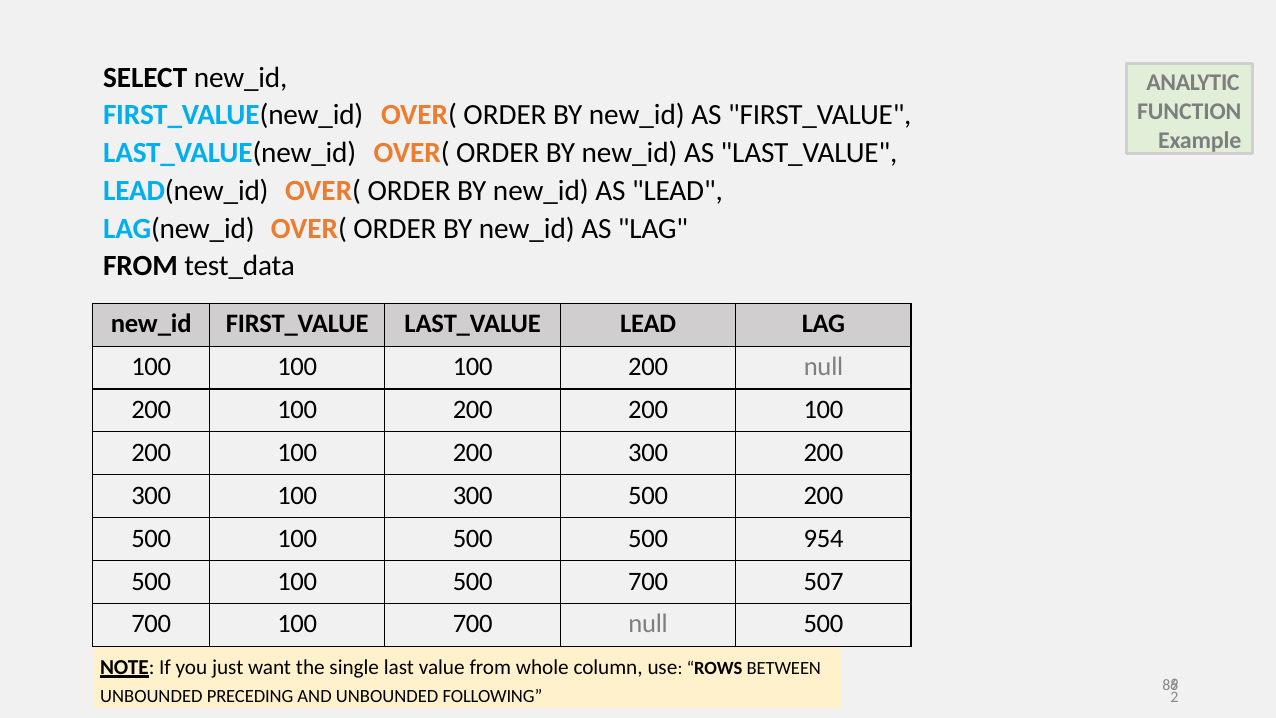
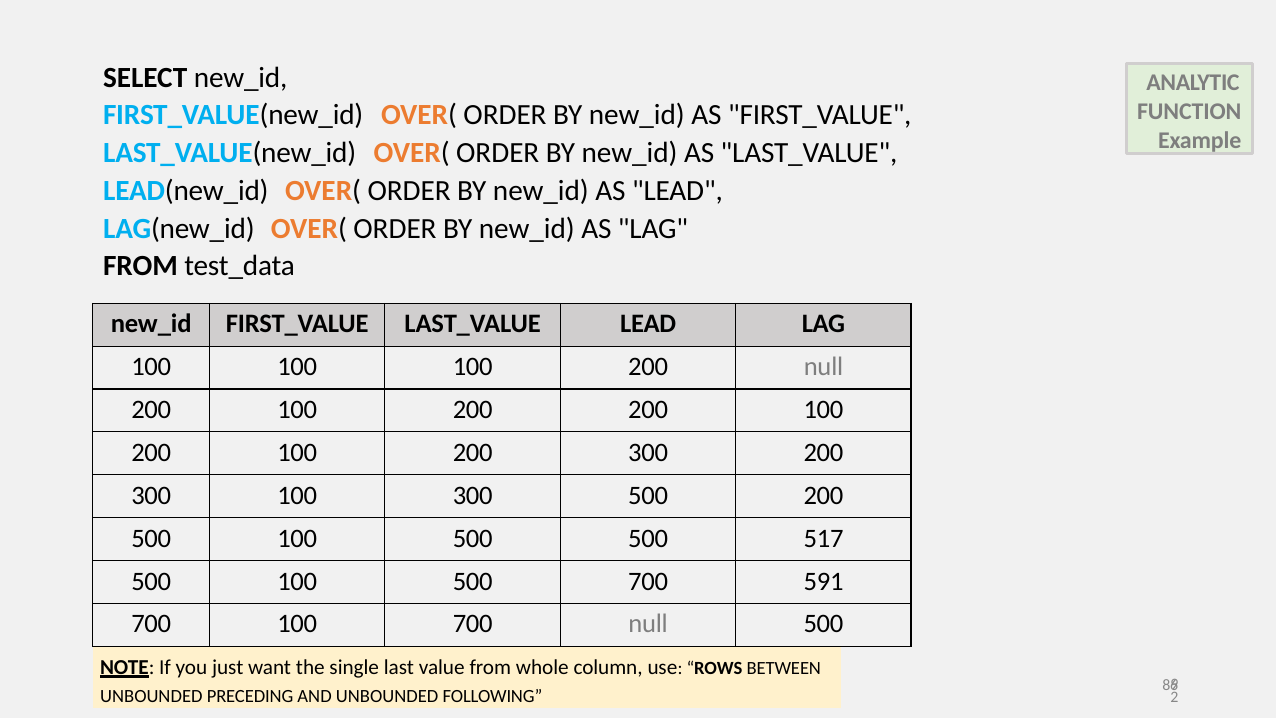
954: 954 -> 517 (824, 538)
507: 507 -> 591 (824, 581)
